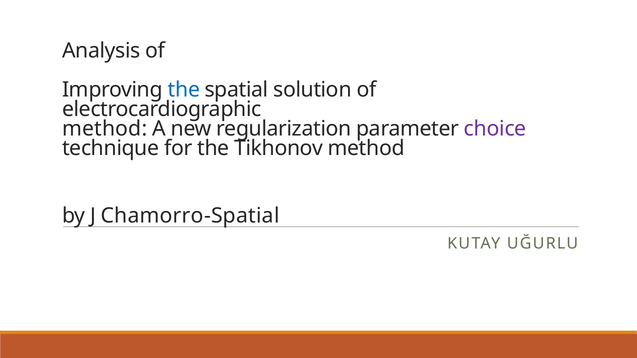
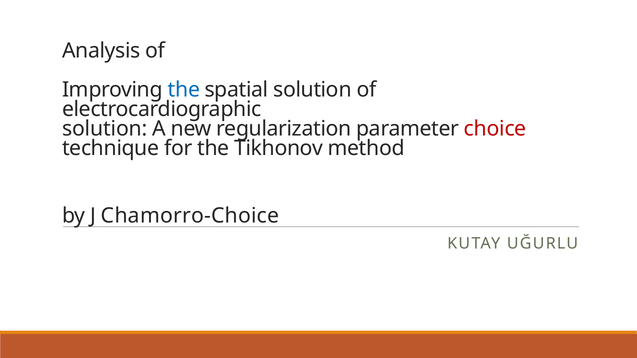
method: method -> solution (105, 129)
choice colour: purple -> red (495, 129)
Chamorro-Spatial: Chamorro-Spatial -> Chamorro-Choice (190, 216)
